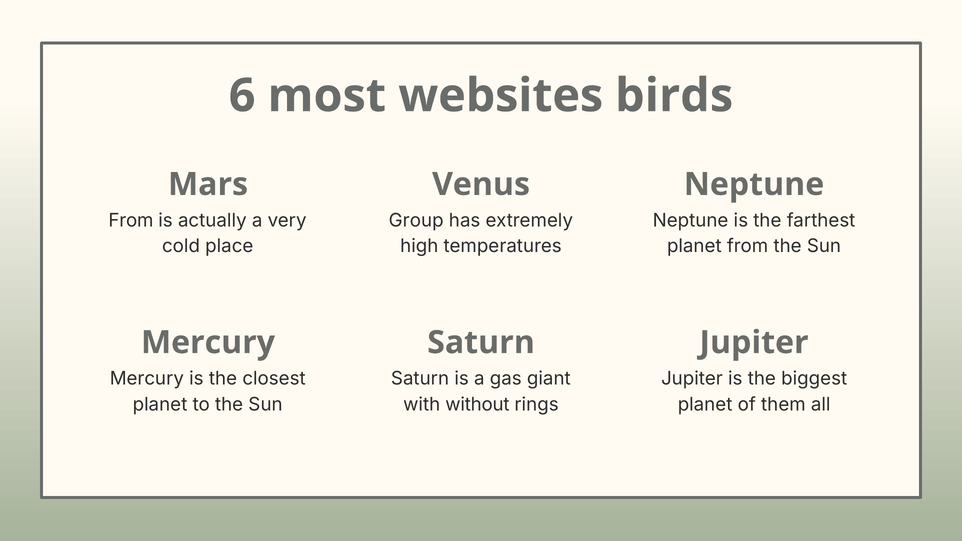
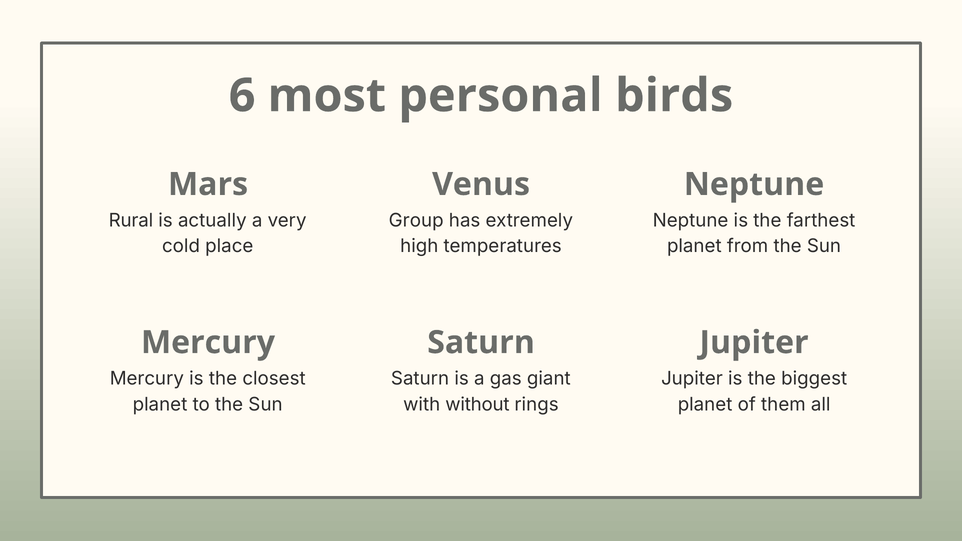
websites: websites -> personal (501, 96)
From: From -> Rural (131, 221)
